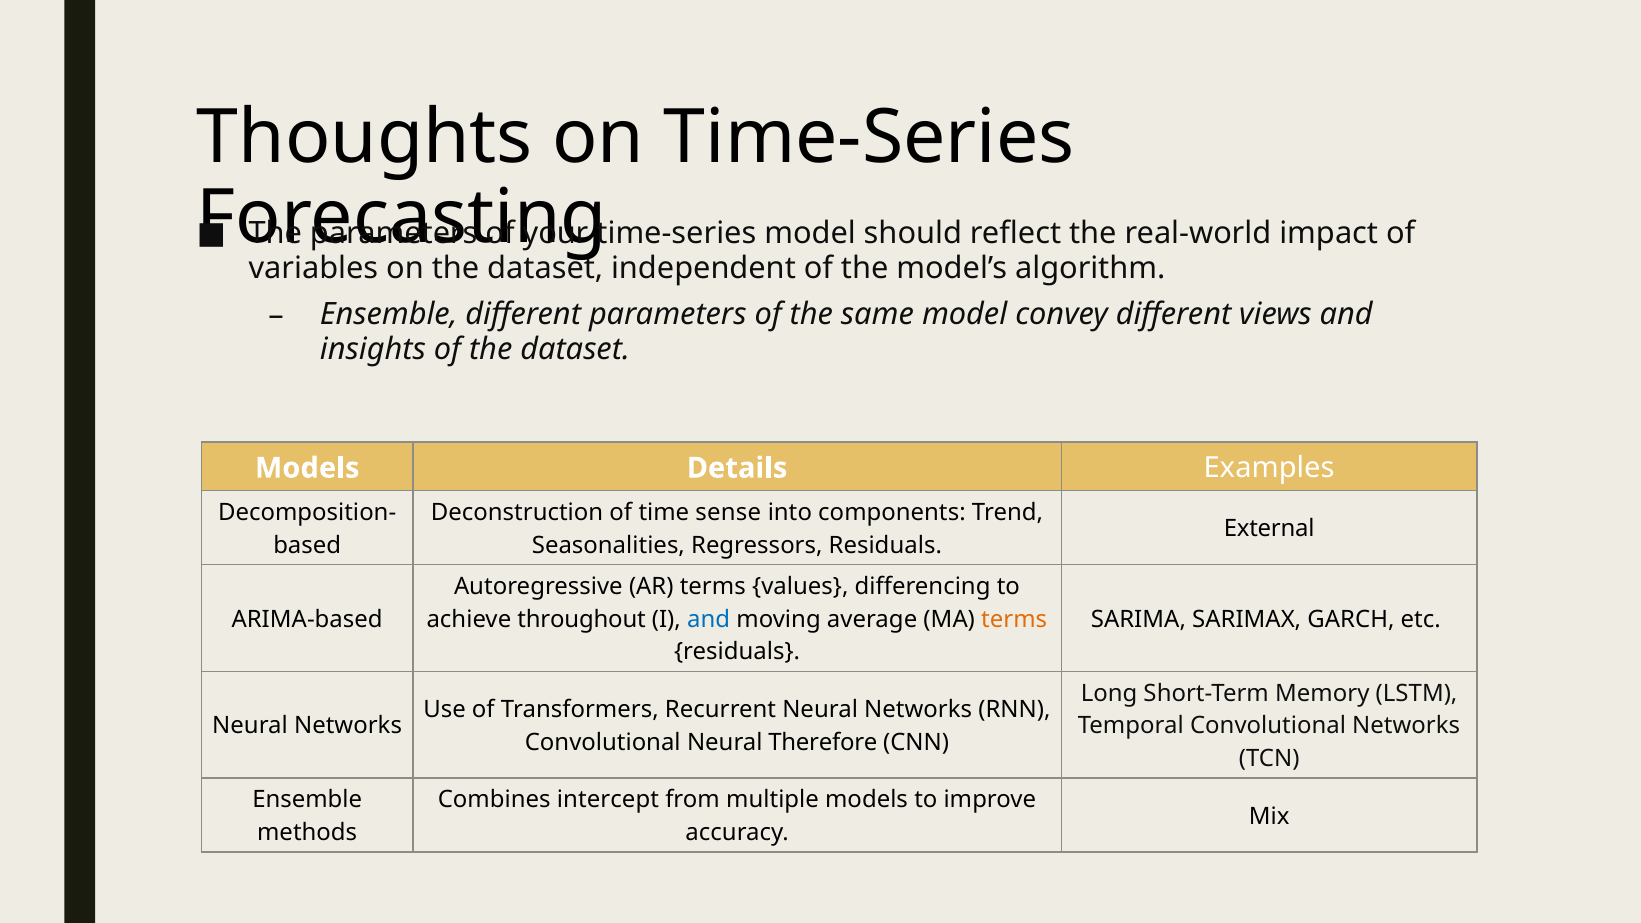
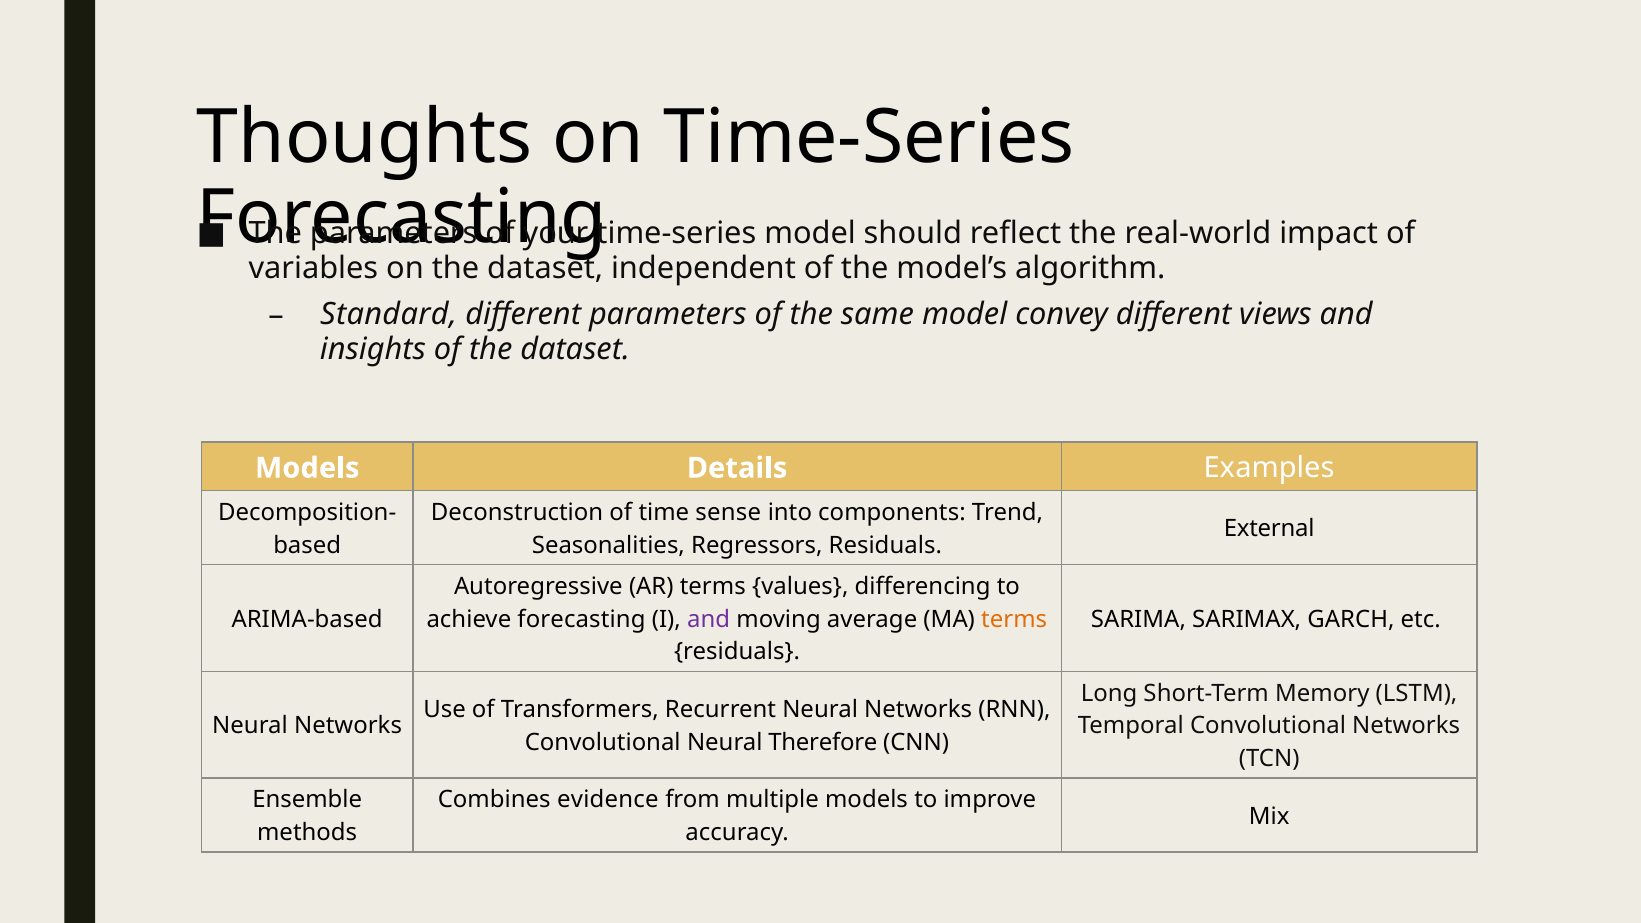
Ensemble: Ensemble -> Standard (389, 315)
achieve throughout: throughout -> forecasting (581, 619)
and colour: blue -> purple (709, 619)
intercept: intercept -> evidence (608, 800)
